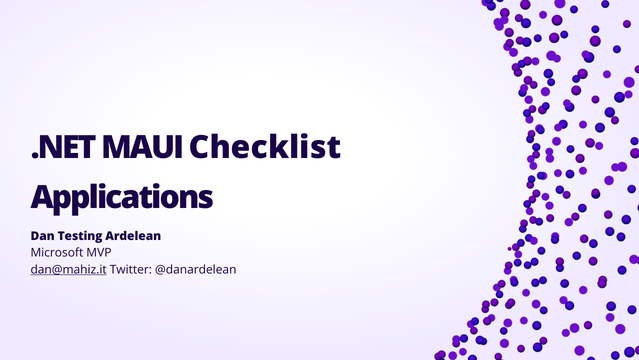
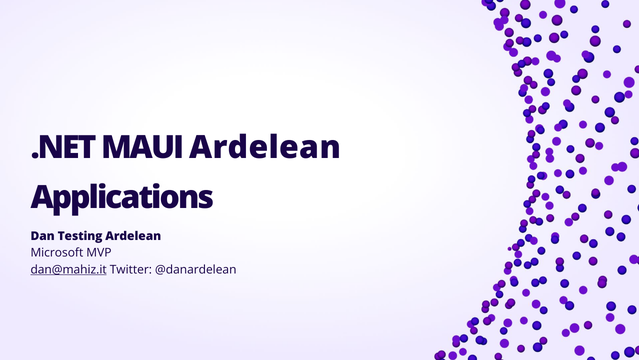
MAUI Checklist: Checklist -> Ardelean (265, 148)
